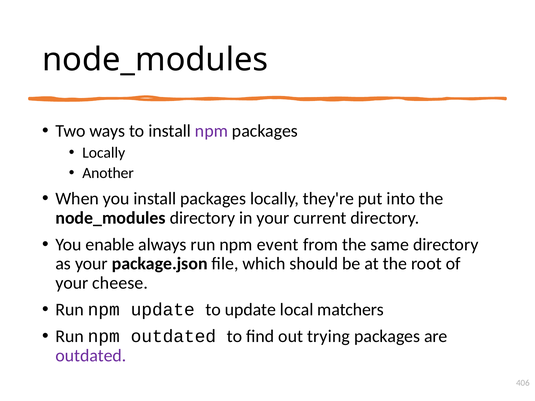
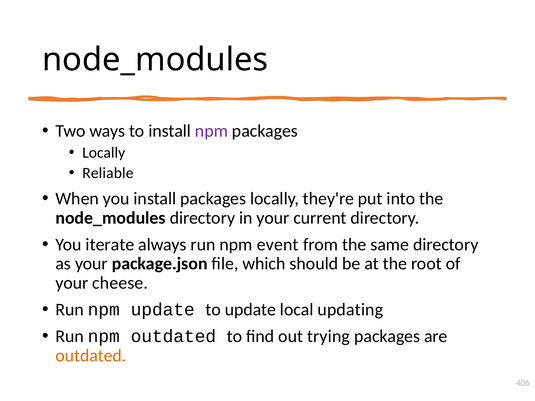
Another: Another -> Reliable (108, 173)
enable: enable -> iterate (110, 245)
matchers: matchers -> updating (350, 310)
outdated colour: purple -> orange (91, 356)
